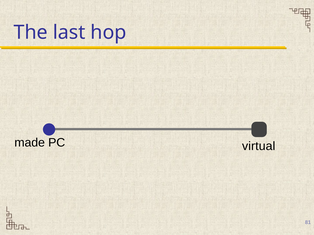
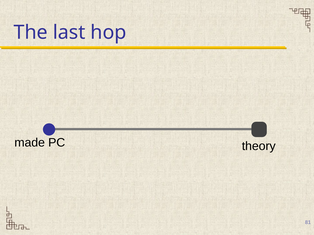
virtual: virtual -> theory (259, 146)
